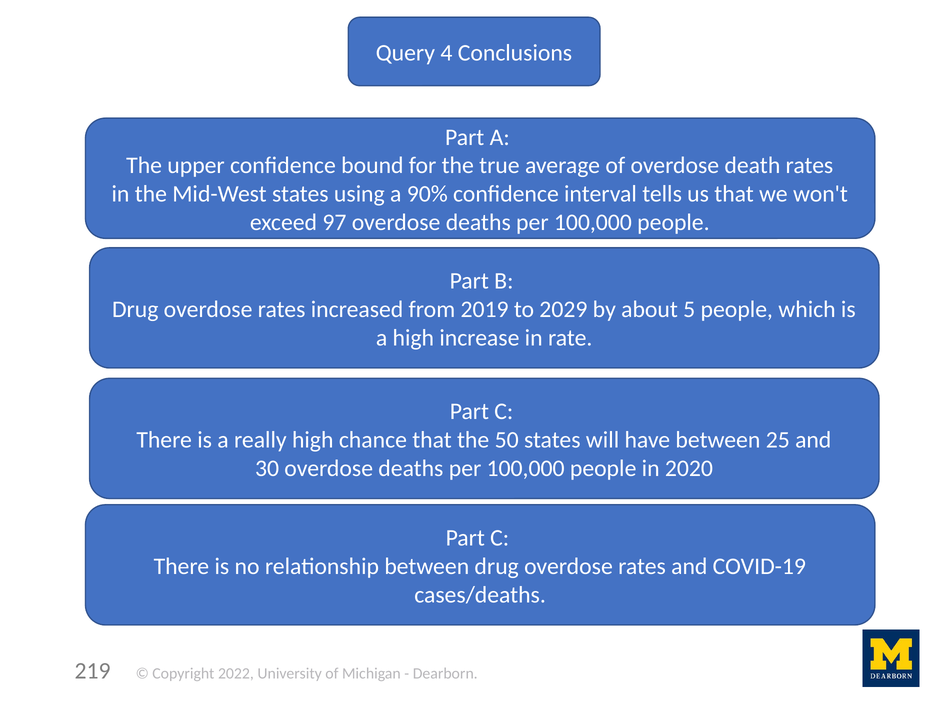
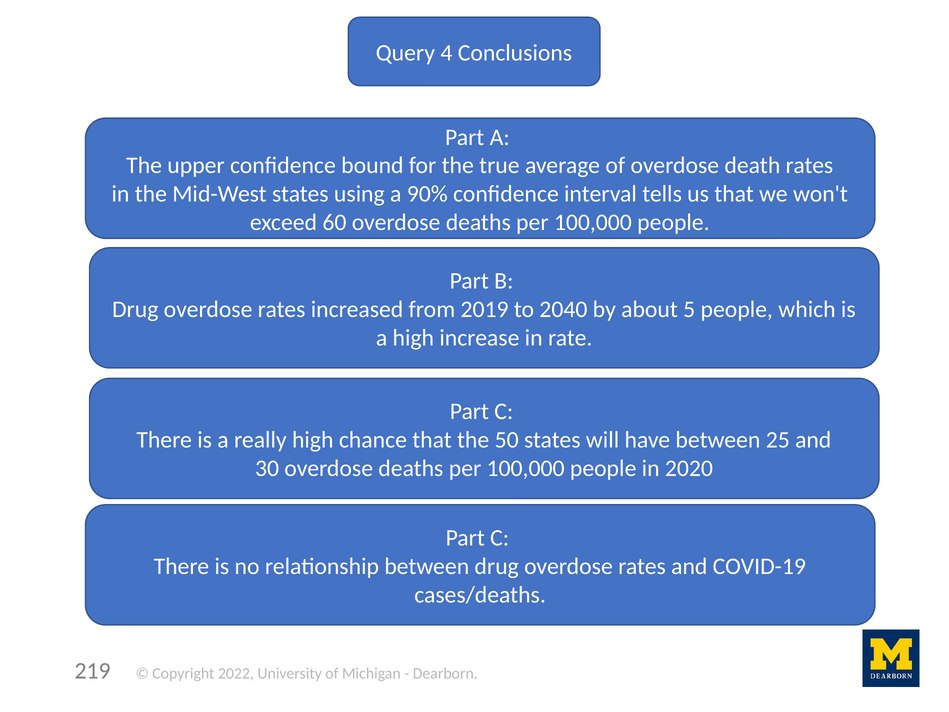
97: 97 -> 60 (334, 223)
2029: 2029 -> 2040 (563, 309)
